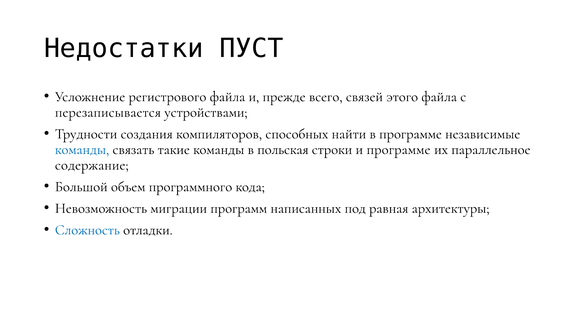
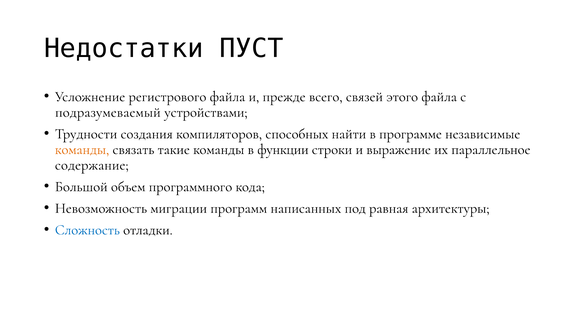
перезаписывается: перезаписывается -> подразумеваемый (108, 112)
команды colour: blue -> orange (82, 149)
польская: польская -> функции (283, 149)
и программе: программе -> выражение (399, 149)
